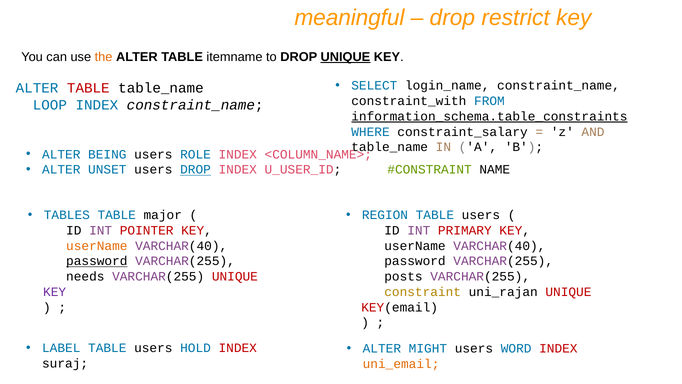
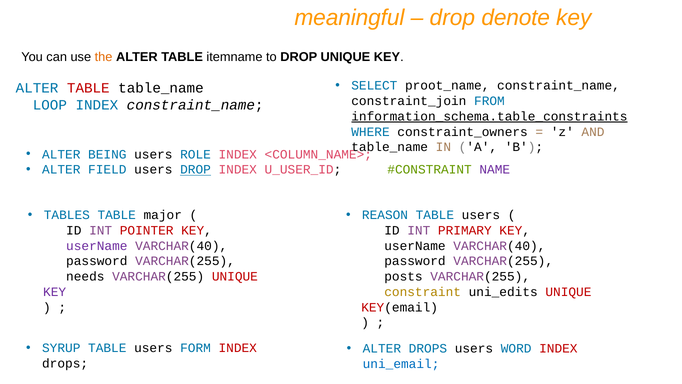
restrict: restrict -> denote (516, 18)
UNIQUE underline: present -> none (345, 57)
login_name: login_name -> proot_name (447, 86)
constraint_with: constraint_with -> constraint_join (409, 101)
constraint_salary: constraint_salary -> constraint_owners (463, 132)
UNSET: UNSET -> FIELD (107, 170)
NAME colour: black -> purple (495, 170)
REGION: REGION -> REASON (385, 215)
userName colour: orange -> purple (97, 246)
password underline: present -> none (97, 261)
uni_rajan: uni_rajan -> uni_edits (503, 292)
LABEL: LABEL -> SYRUP (61, 348)
HOLD: HOLD -> FORM (196, 348)
ALTER MIGHT: MIGHT -> DROPS (428, 348)
suraj: suraj -> drops (65, 363)
uni_email colour: orange -> blue (401, 364)
